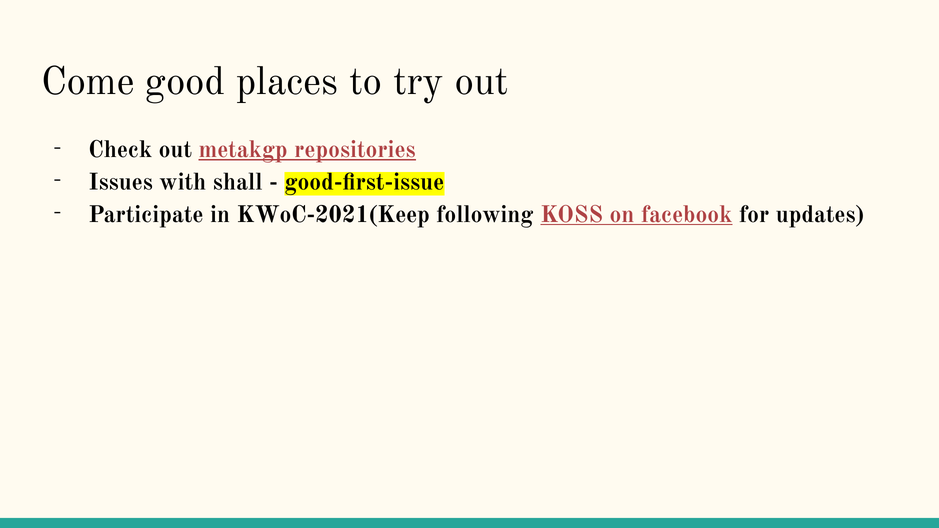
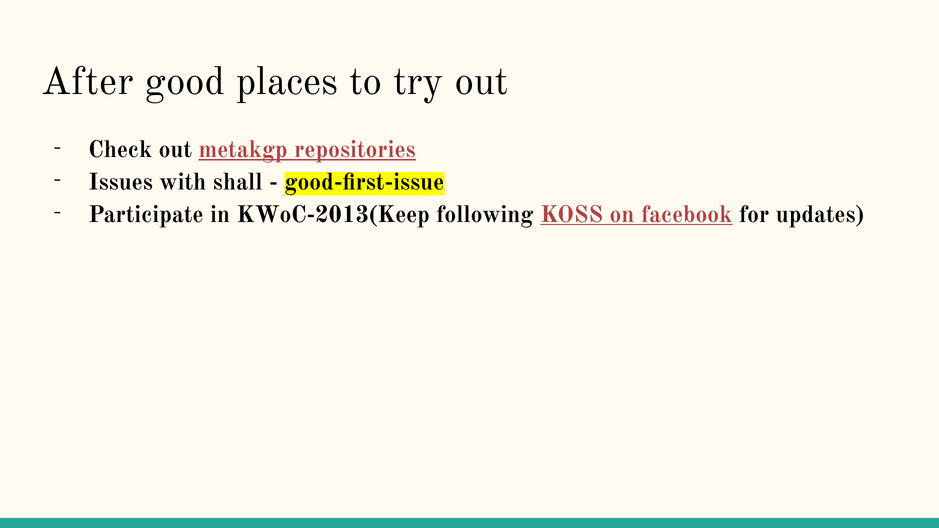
Come: Come -> After (88, 81)
KWoC-2021(Keep: KWoC-2021(Keep -> KWoC-2013(Keep (333, 214)
